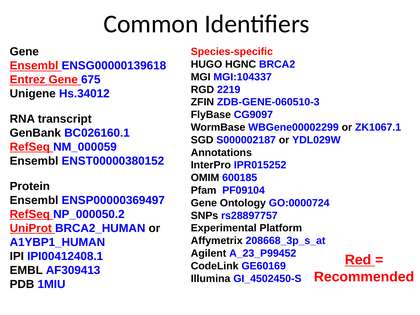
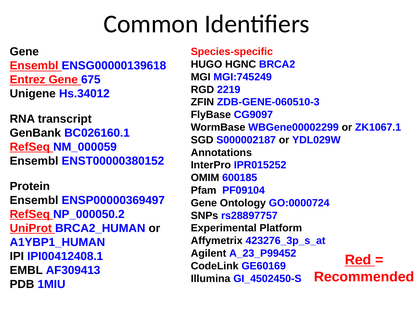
MGI:104337: MGI:104337 -> MGI:745249 (243, 77)
208668_3p_s_at: 208668_3p_s_at -> 423276_3p_s_at (286, 241)
